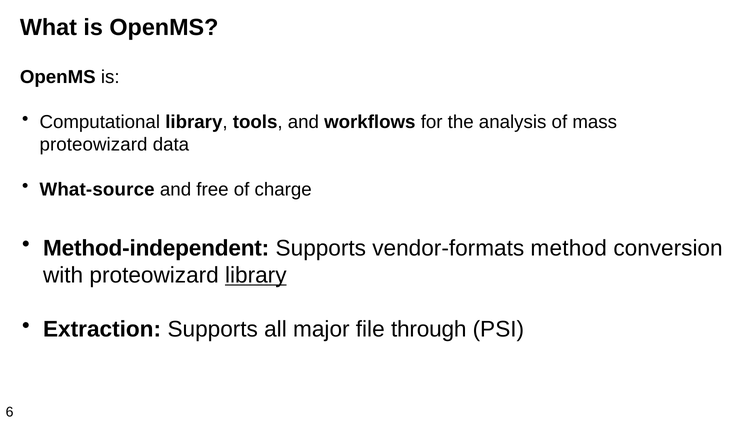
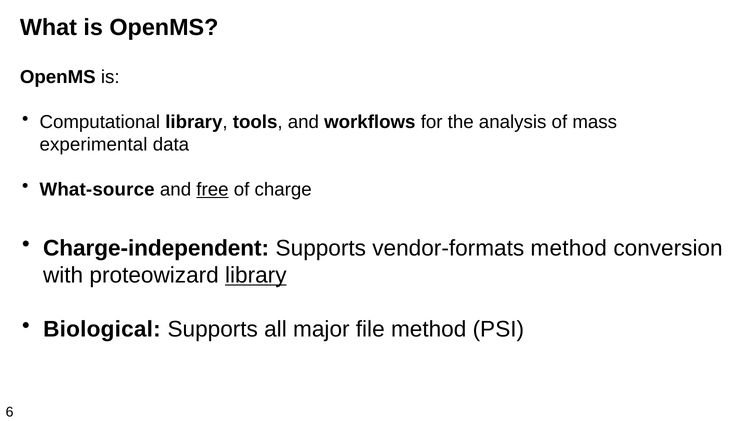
proteowizard: proteowizard -> experimental (94, 144)
free underline: none -> present (212, 189)
Method-independent: Method-independent -> Charge-independent (156, 248)
Extraction: Extraction -> Biological (102, 329)
file through: through -> method (429, 329)
